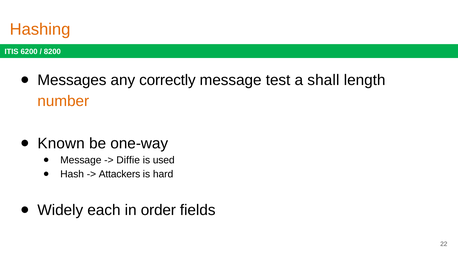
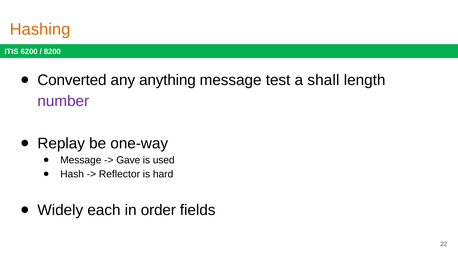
Messages: Messages -> Converted (72, 80)
correctly: correctly -> anything (167, 80)
number colour: orange -> purple (63, 101)
Known: Known -> Replay (61, 143)
Diffie: Diffie -> Gave (128, 160)
Attackers: Attackers -> Reflector (119, 174)
